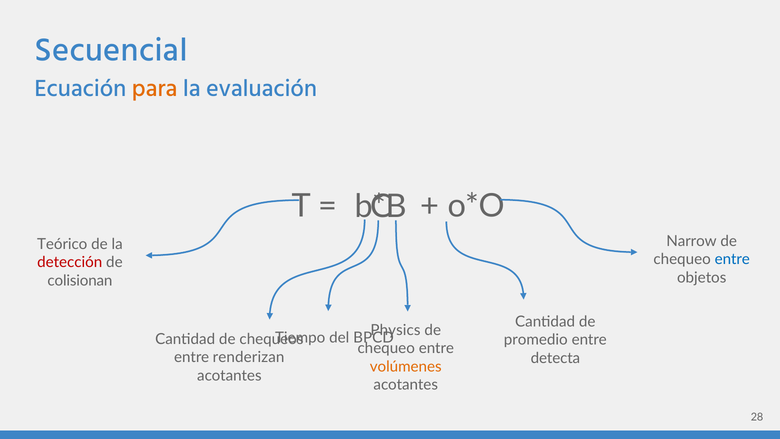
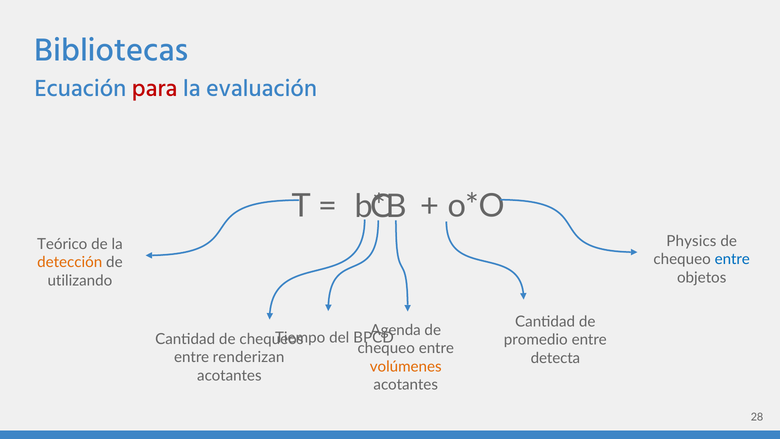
Secuencial: Secuencial -> Bibliotecas (111, 50)
para colour: orange -> red (155, 88)
Narrow: Narrow -> Physics (691, 241)
detección colour: red -> orange (70, 262)
colisionan: colisionan -> utilizando (80, 281)
Physics: Physics -> Agenda (396, 330)
